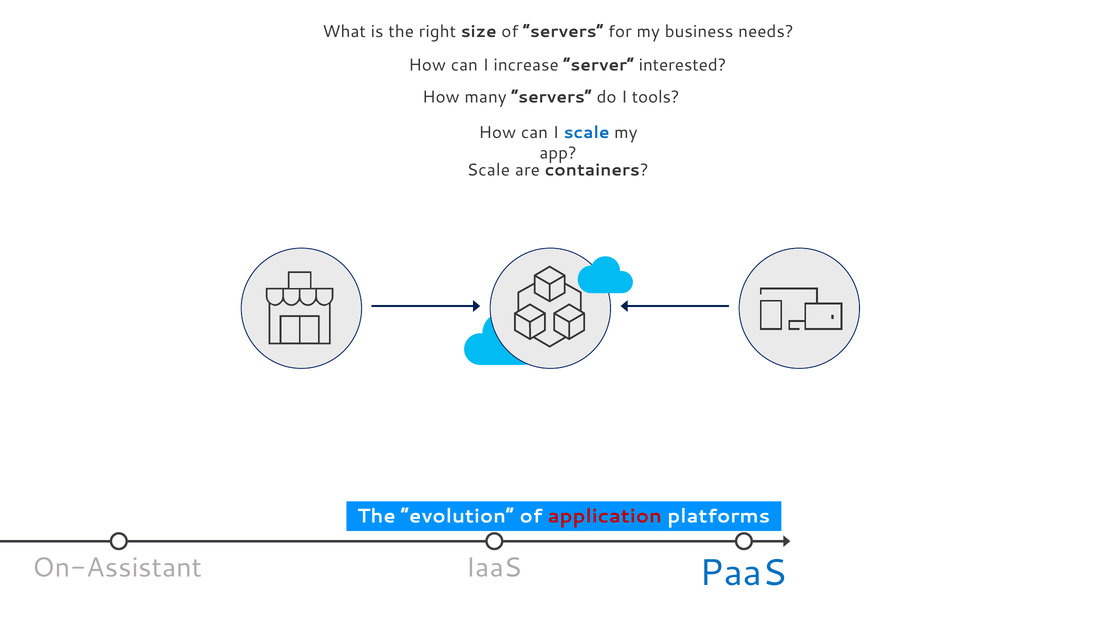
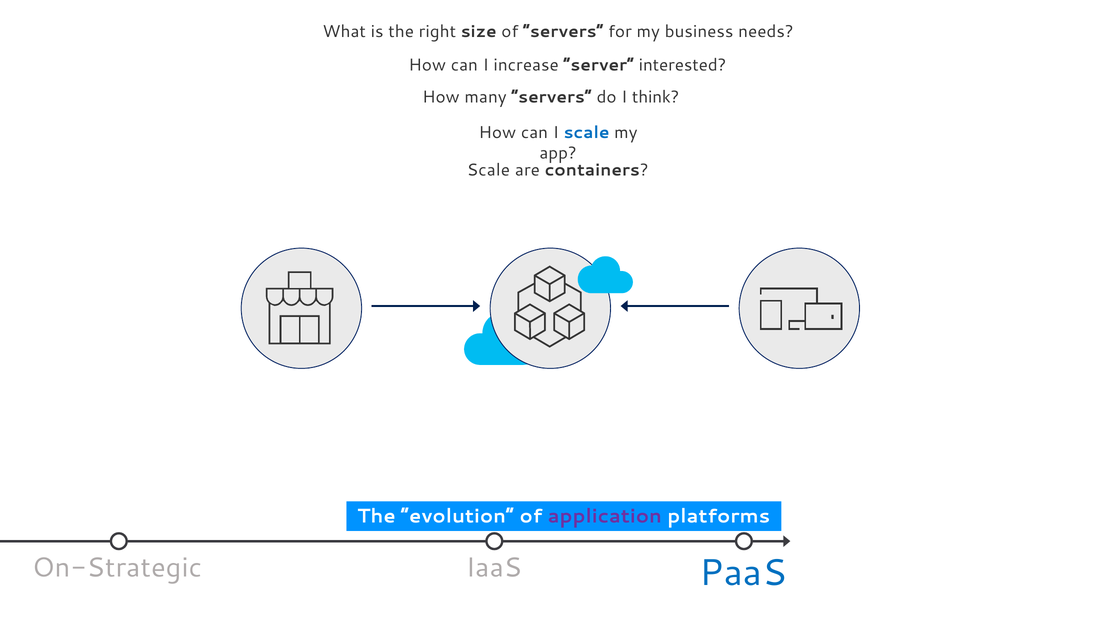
tools: tools -> think (656, 97)
application colour: red -> purple (605, 516)
On-Assistant: On-Assistant -> On-Strategic (117, 568)
